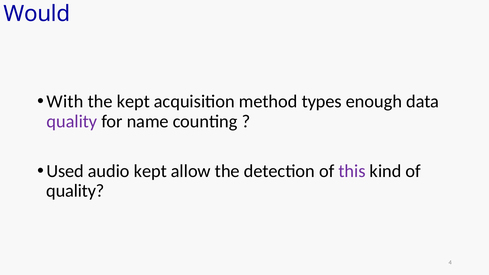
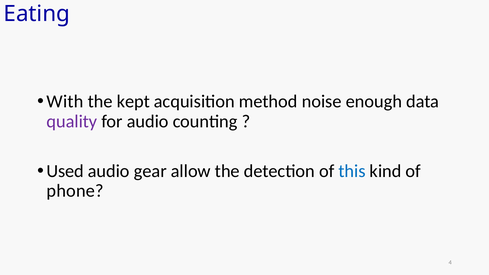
Would: Would -> Eating (37, 14)
types: types -> noise (322, 102)
for name: name -> audio (148, 121)
audio kept: kept -> gear (150, 171)
this colour: purple -> blue (352, 171)
quality: quality -> phone (75, 191)
